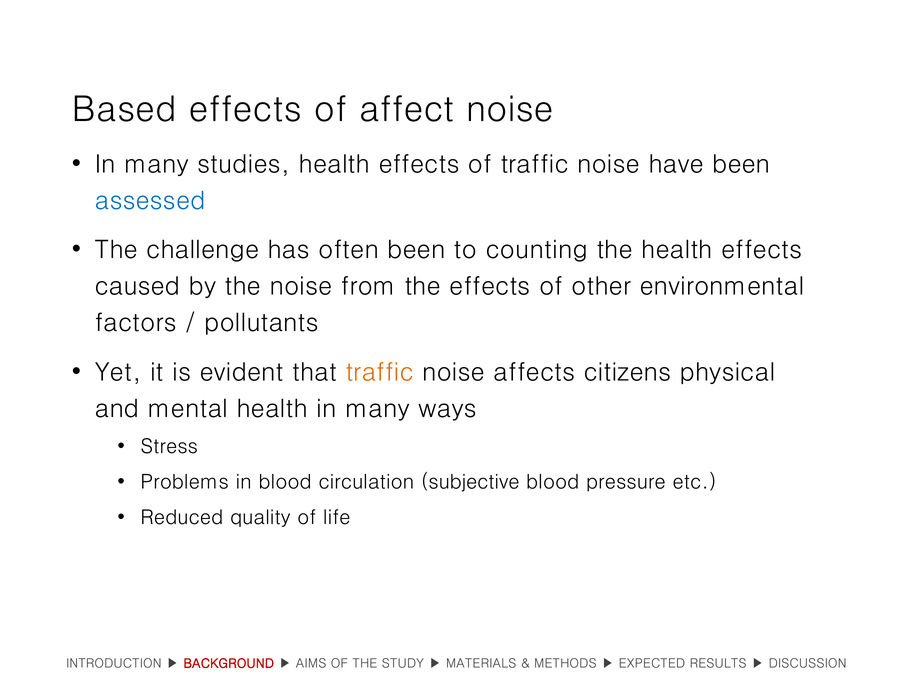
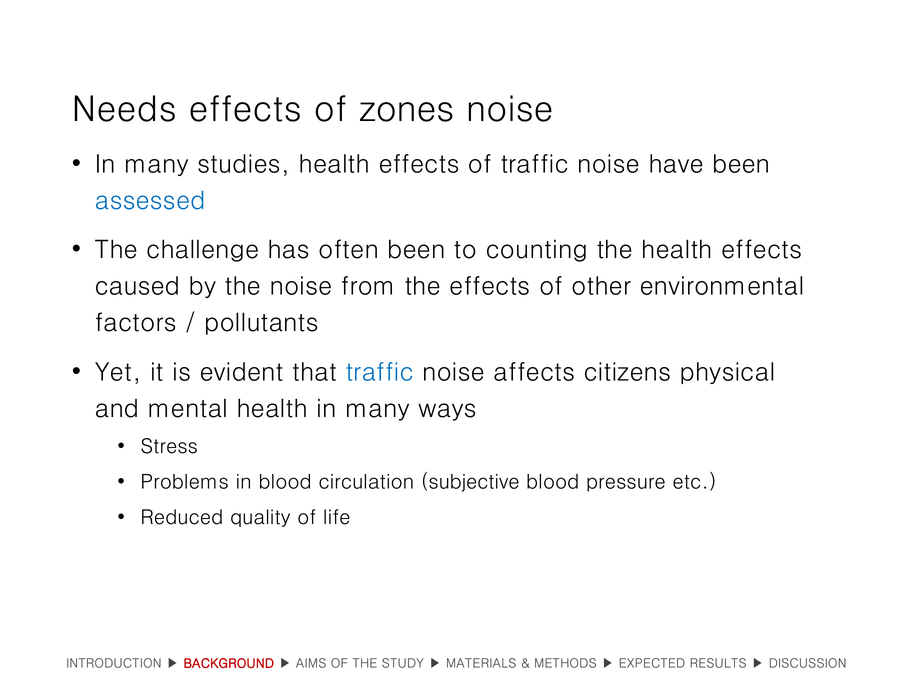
Based: Based -> Needs (124, 110)
affect: affect -> zones (407, 110)
traffic colour: orange -> blue (380, 373)
